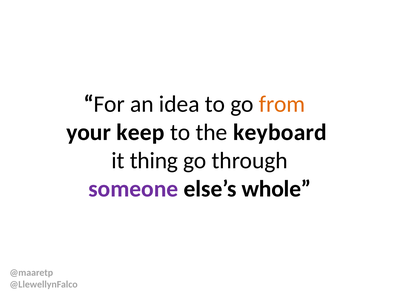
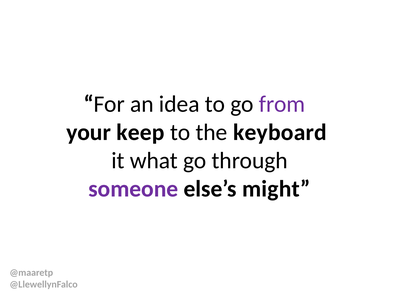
from colour: orange -> purple (282, 104)
thing: thing -> what (154, 160)
whole: whole -> might (276, 189)
